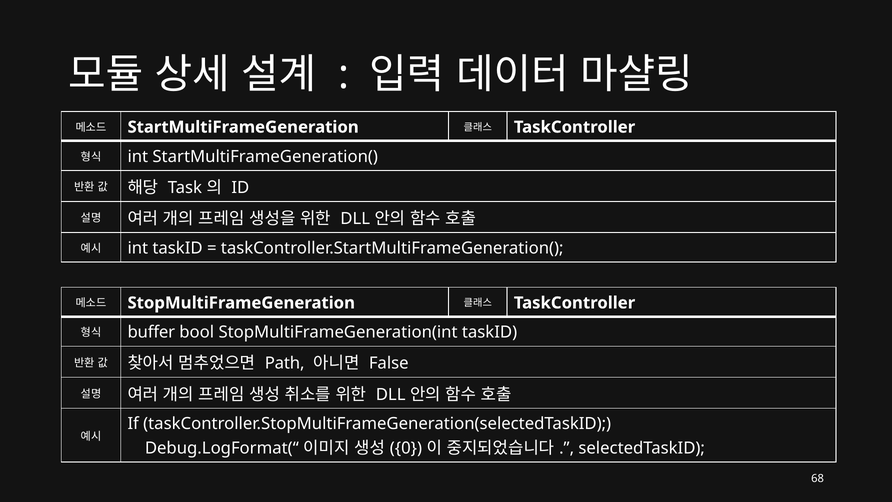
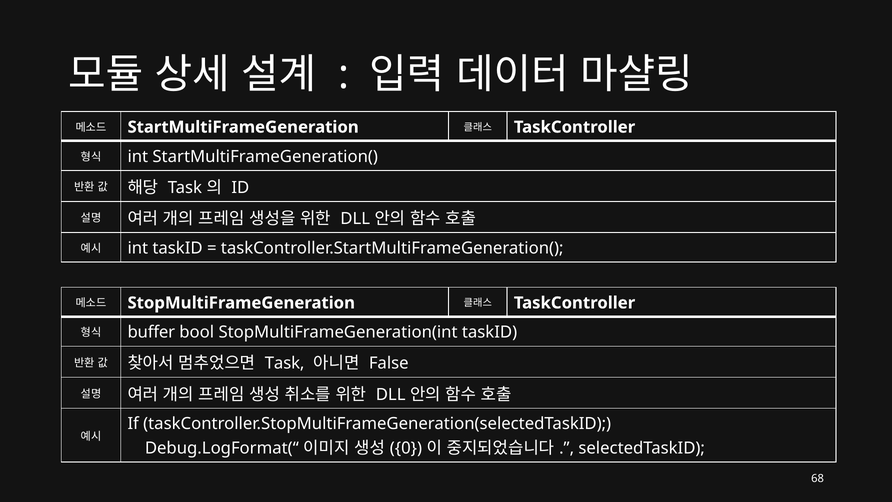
Path: Path -> Task (285, 363)
